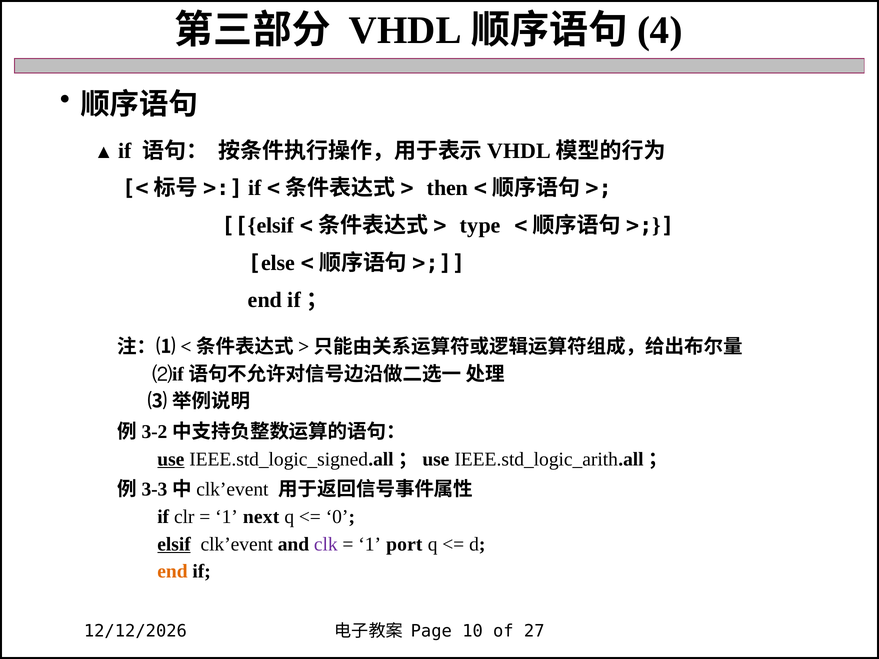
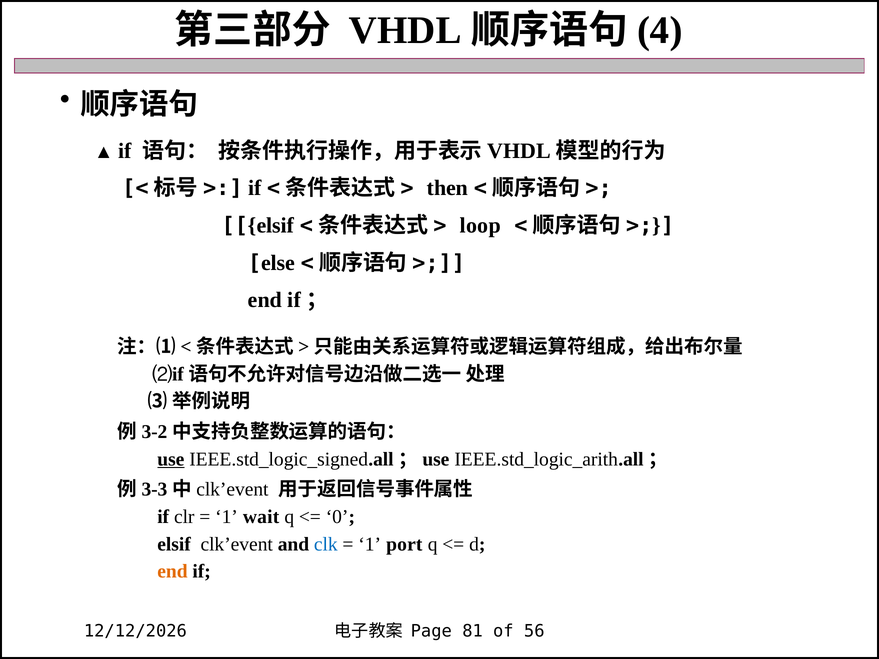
type: type -> loop (480, 226)
next: next -> wait (261, 517)
elsif underline: present -> none (174, 544)
clk colour: purple -> blue (326, 544)
10: 10 -> 81 (473, 631)
27: 27 -> 56 (534, 631)
